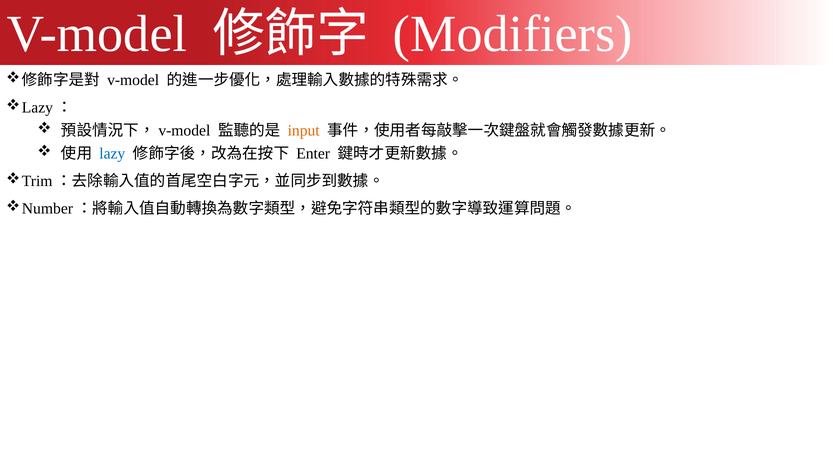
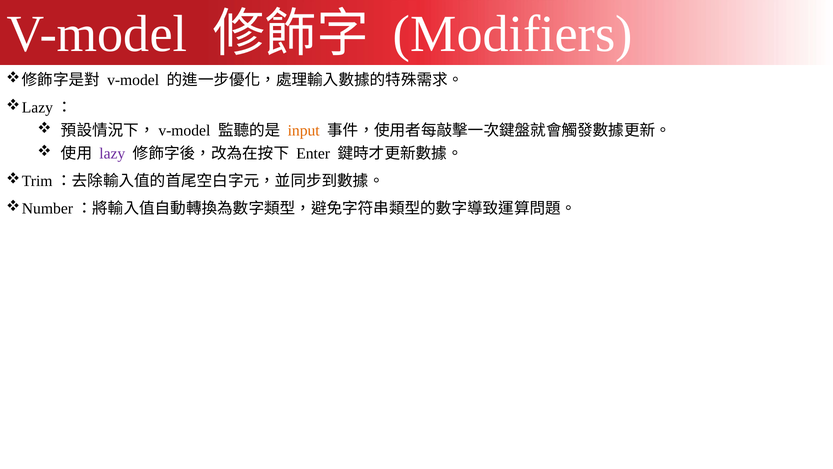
lazy colour: blue -> purple (112, 154)
